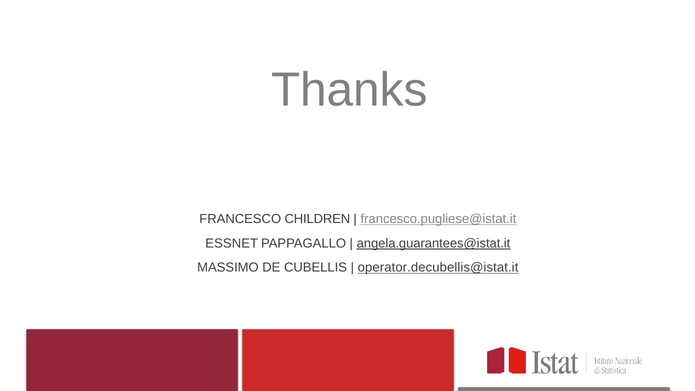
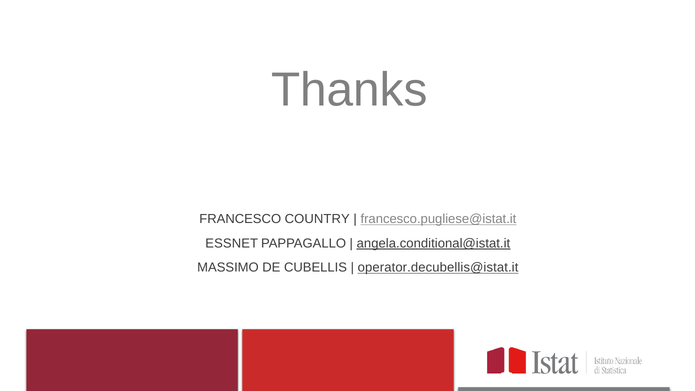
CHILDREN: CHILDREN -> COUNTRY (317, 219)
angela.guarantees@istat.it: angela.guarantees@istat.it -> angela.conditional@istat.it (433, 243)
